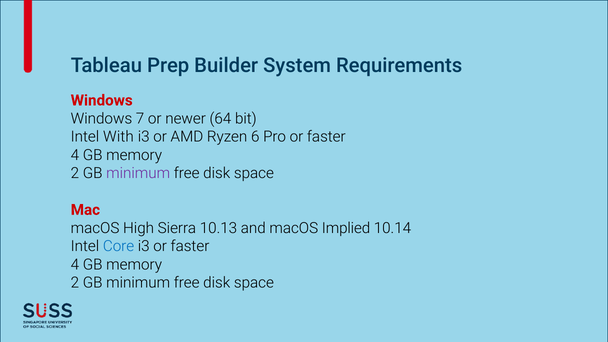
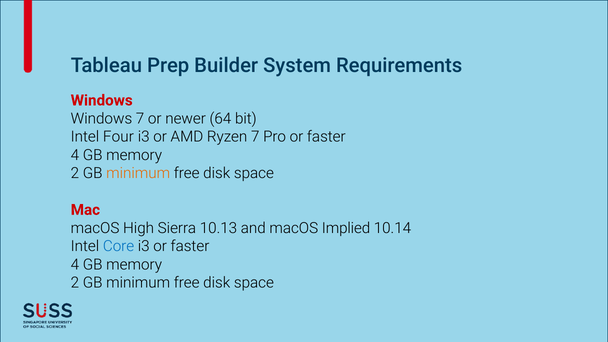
With: With -> Four (118, 137)
Ryzen 6: 6 -> 7 (255, 137)
minimum colour: purple -> orange (138, 173)
